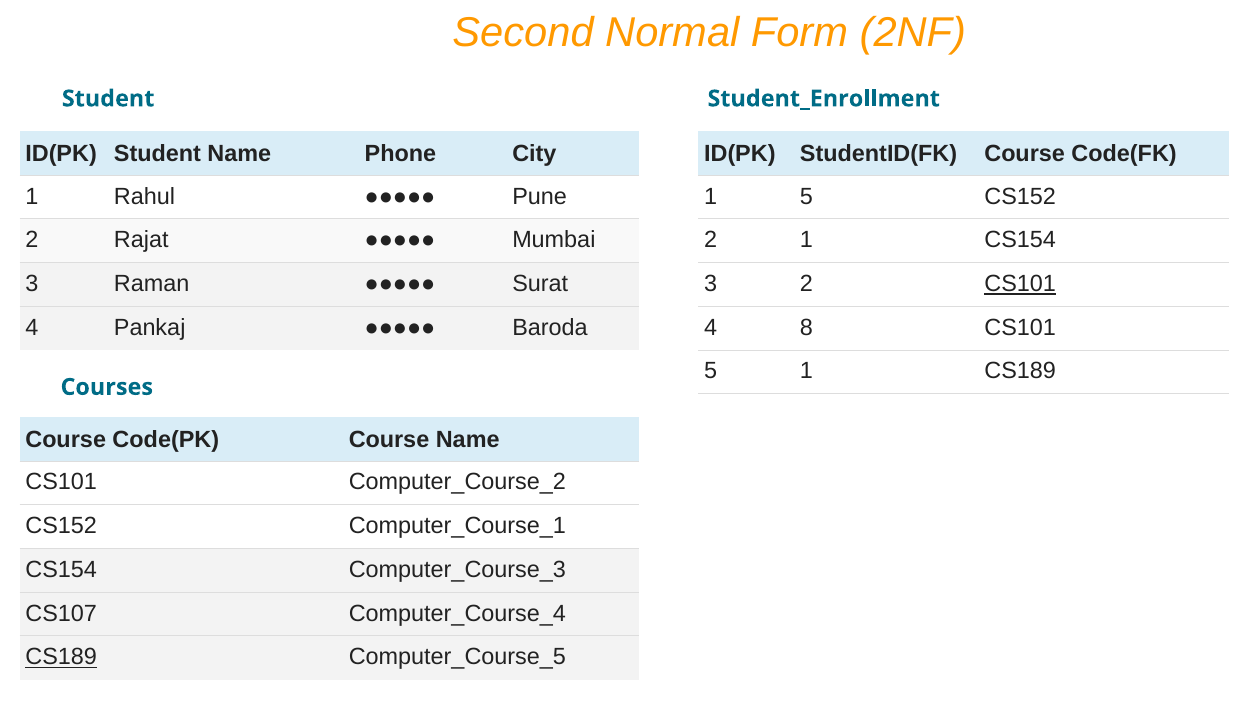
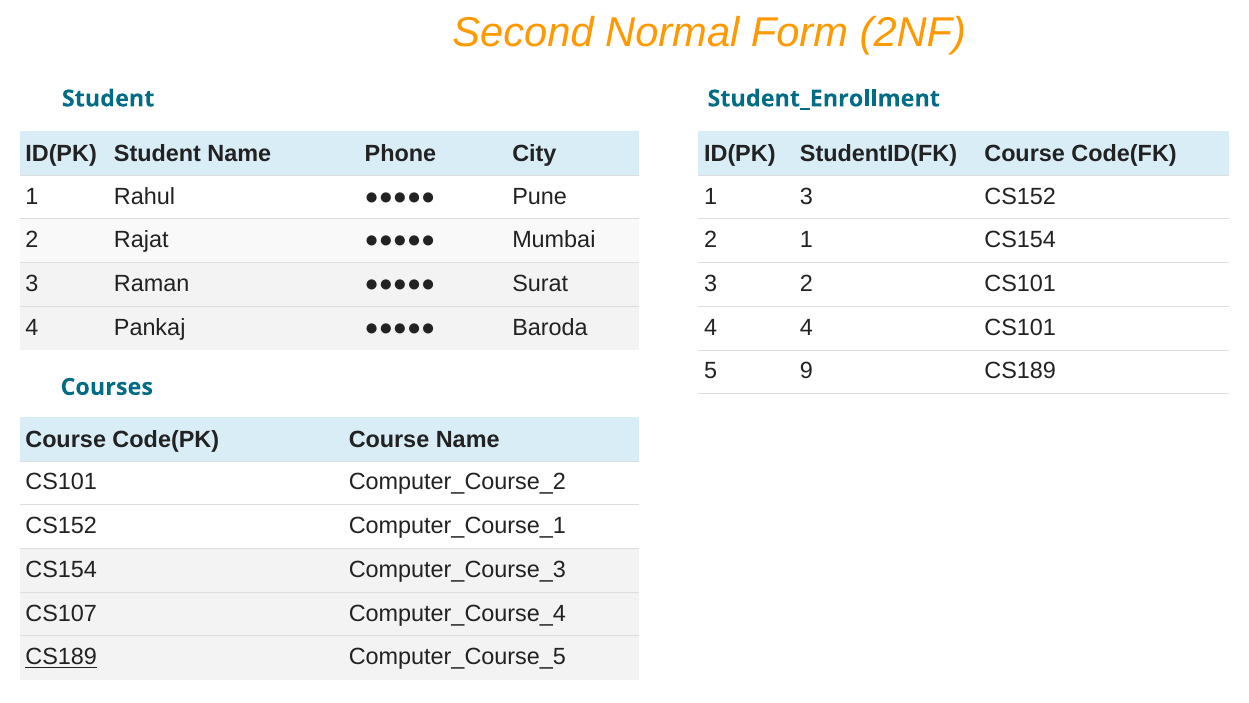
1 5: 5 -> 3 (807, 196)
CS101 underline: present -> none (1020, 284)
4 8: 8 -> 4 (807, 327)
5 1: 1 -> 9 (807, 371)
